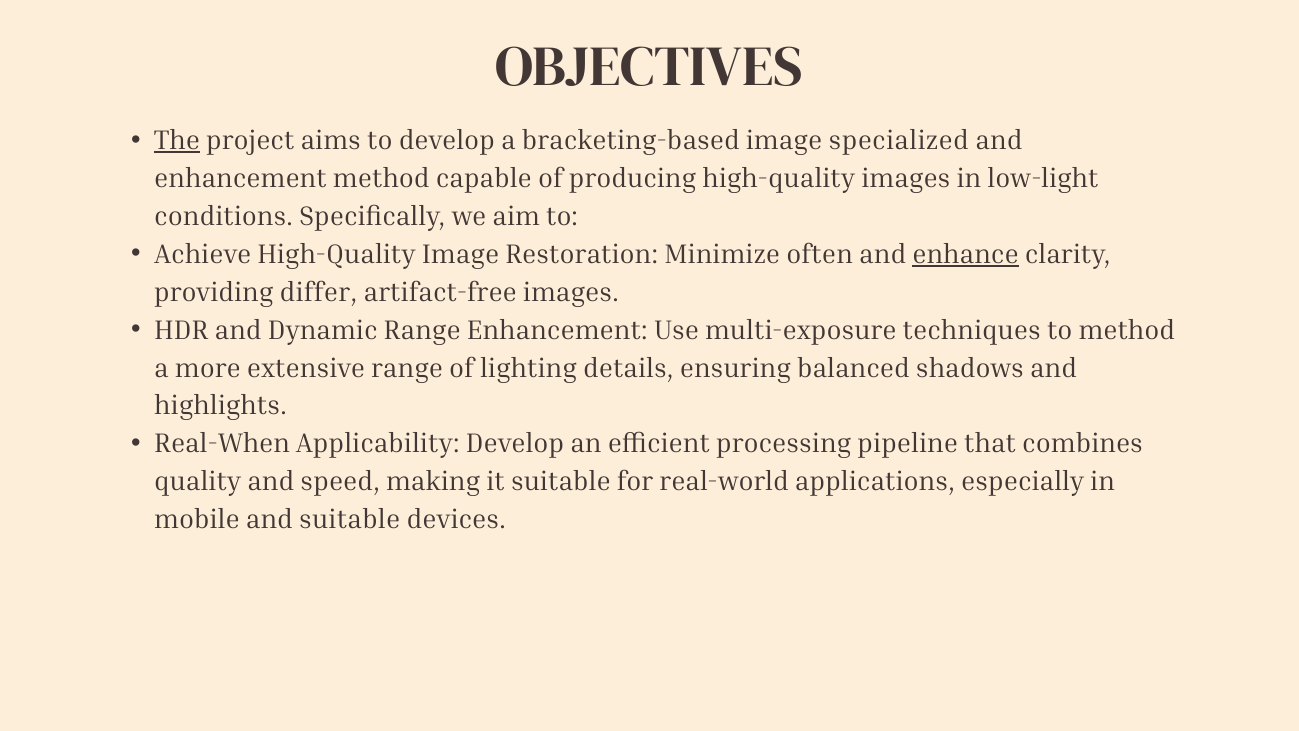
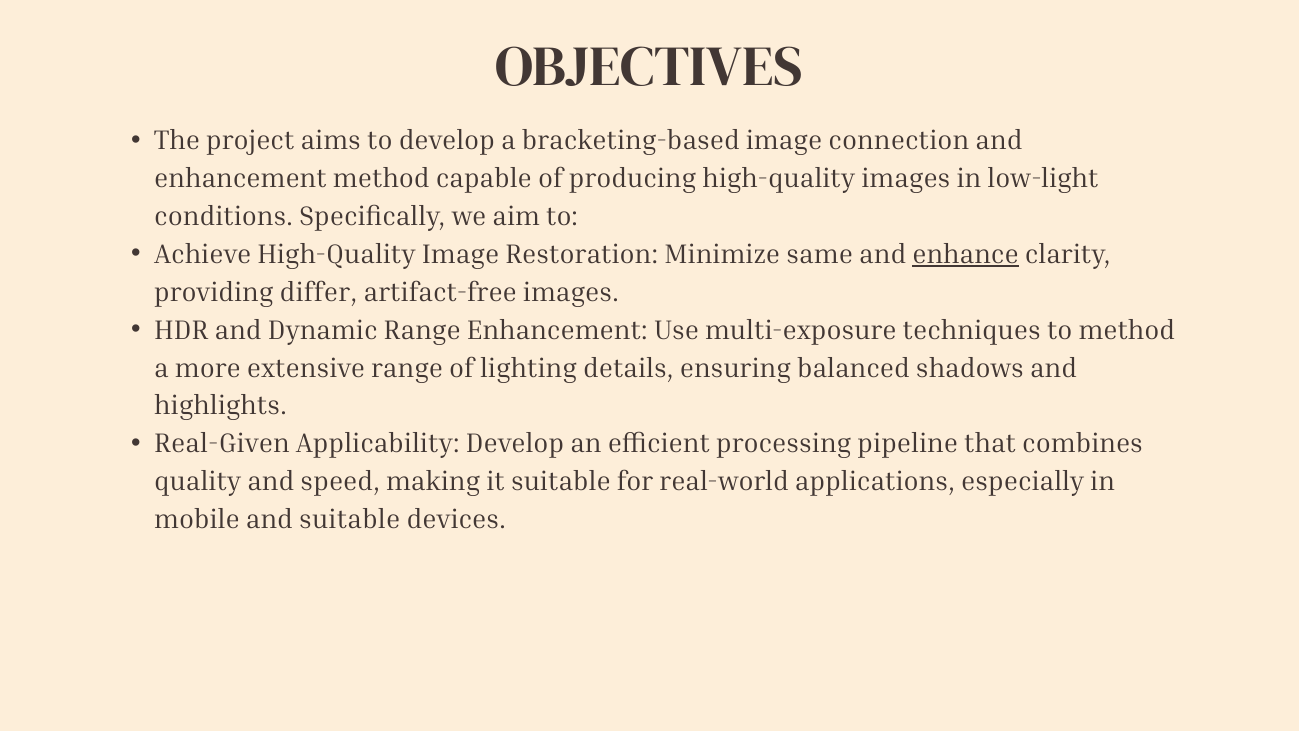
The underline: present -> none (177, 141)
specialized: specialized -> connection (899, 141)
often: often -> same (820, 254)
Real-When: Real-When -> Real-Given (222, 444)
